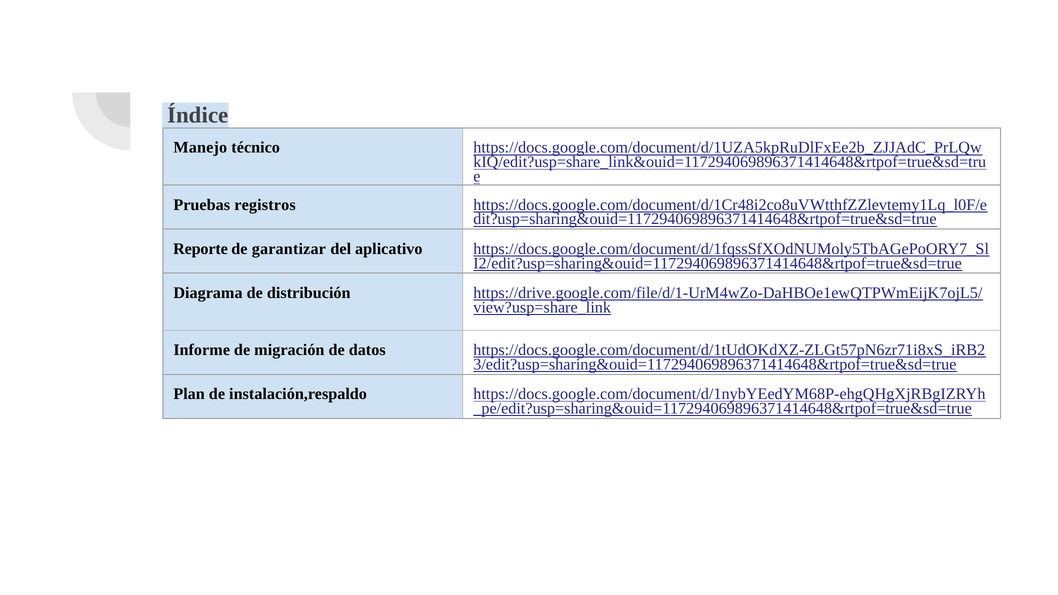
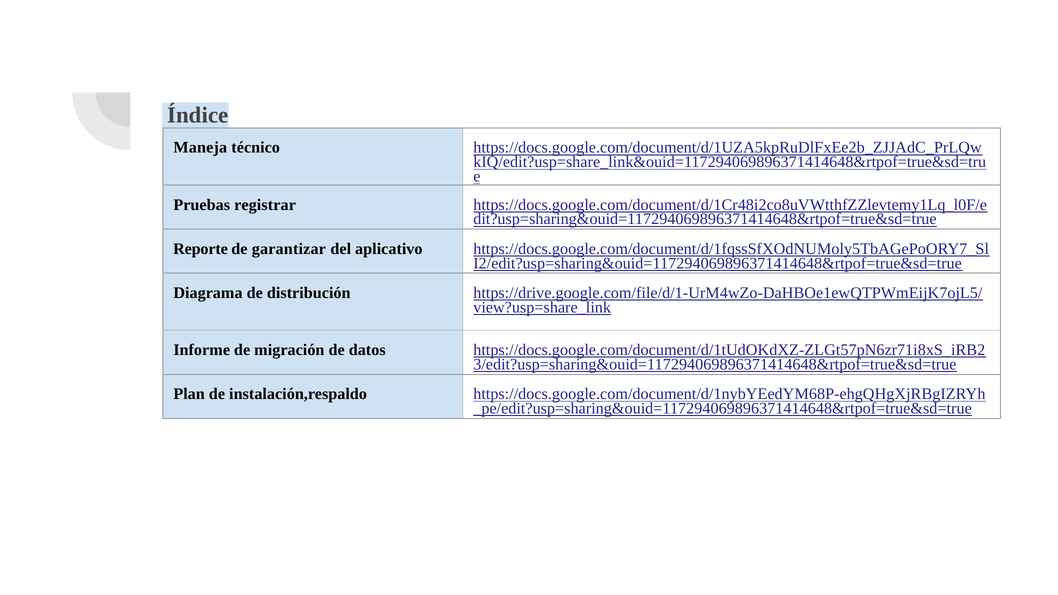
Manejo: Manejo -> Maneja (200, 148)
registros: registros -> registrar (265, 205)
